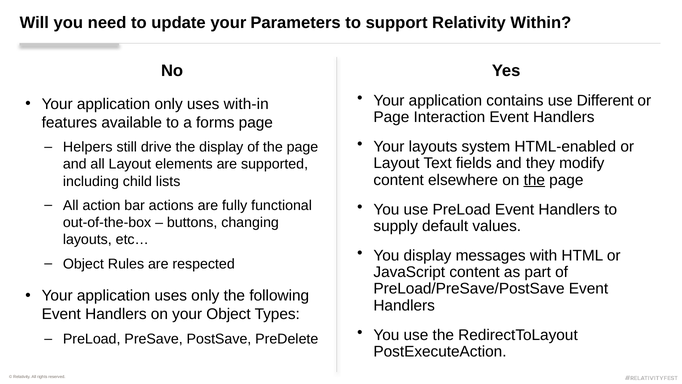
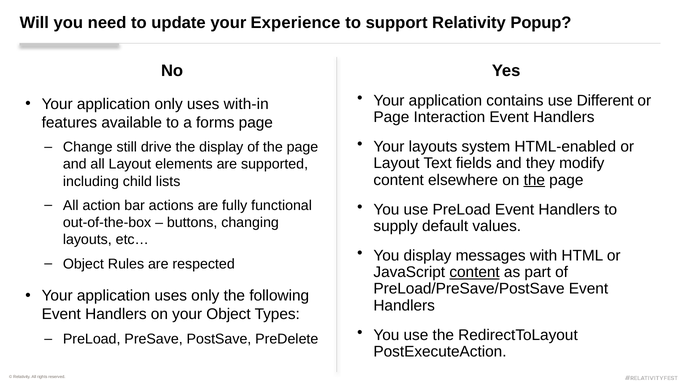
Parameters: Parameters -> Experience (295, 23)
Within: Within -> Popup (541, 23)
Helpers: Helpers -> Change (88, 147)
content underline: none -> present (475, 272)
